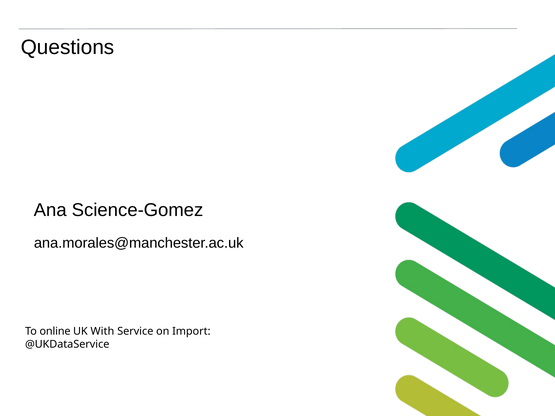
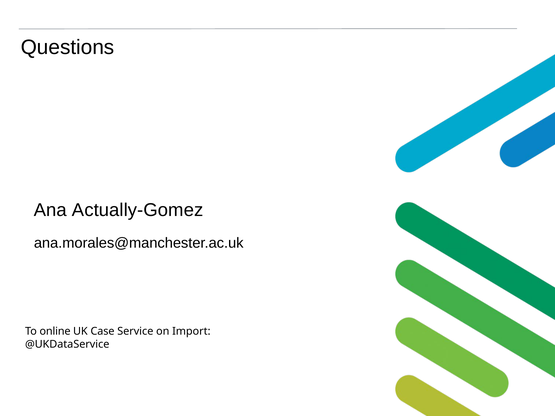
Science-Gomez: Science-Gomez -> Actually-Gomez (138, 210)
With: With -> Case (102, 332)
